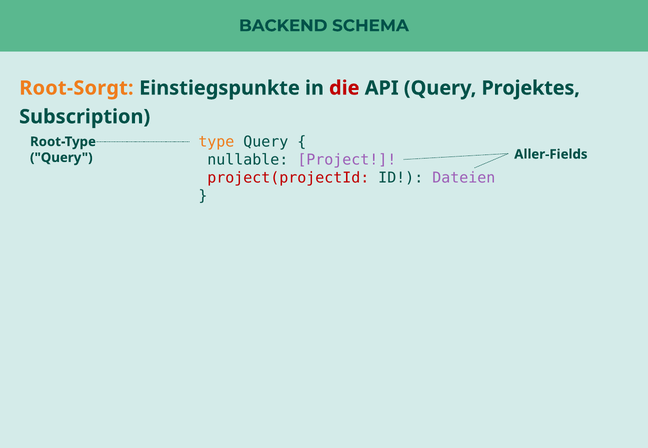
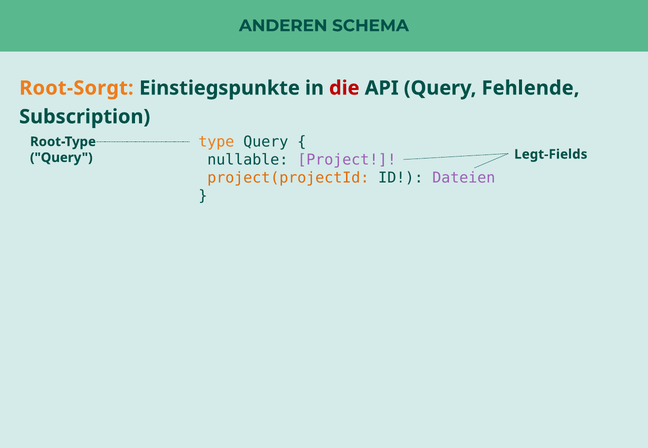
BACKEND: BACKEND -> ANDEREN (283, 26)
Projektes: Projektes -> Fehlende (531, 88)
Aller-Fields: Aller-Fields -> Legt-Fields (551, 155)
project(projectId colour: red -> orange (288, 178)
